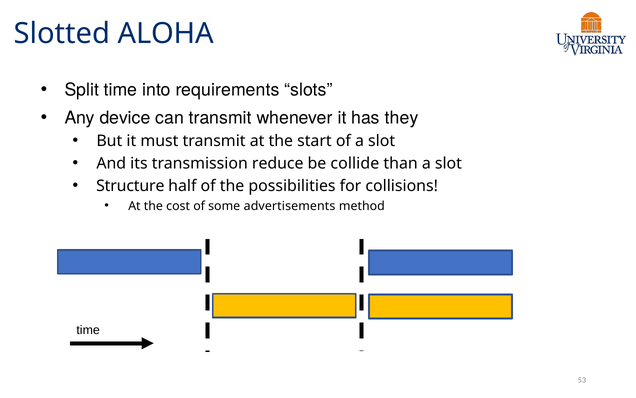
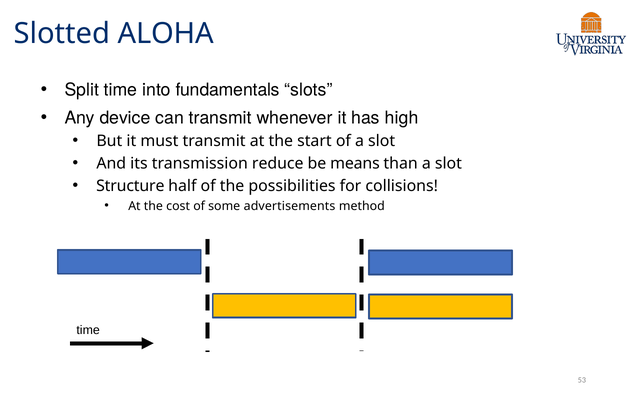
requirements: requirements -> fundamentals (228, 90)
they: they -> high (402, 118)
collide: collide -> means (355, 163)
